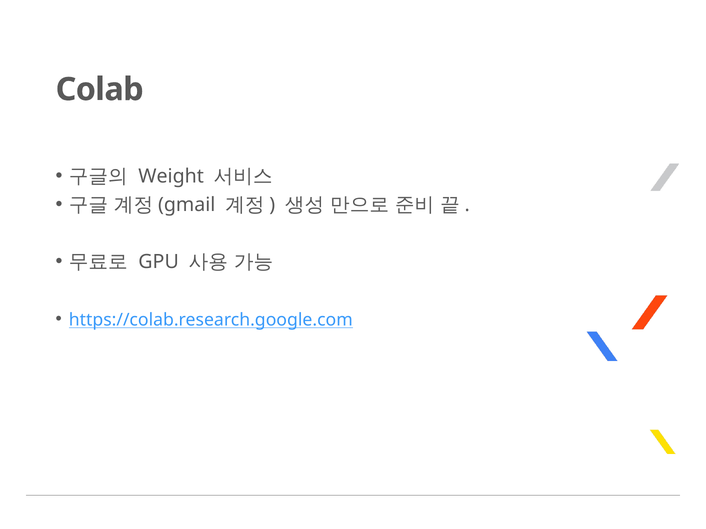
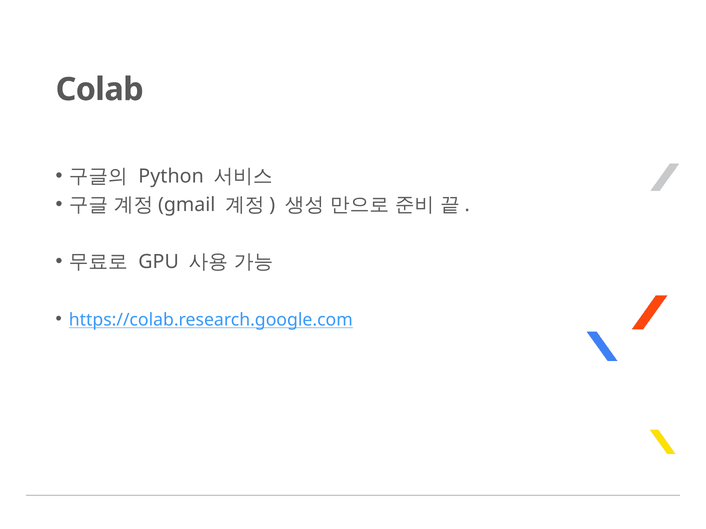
Weight: Weight -> Python (171, 176)
